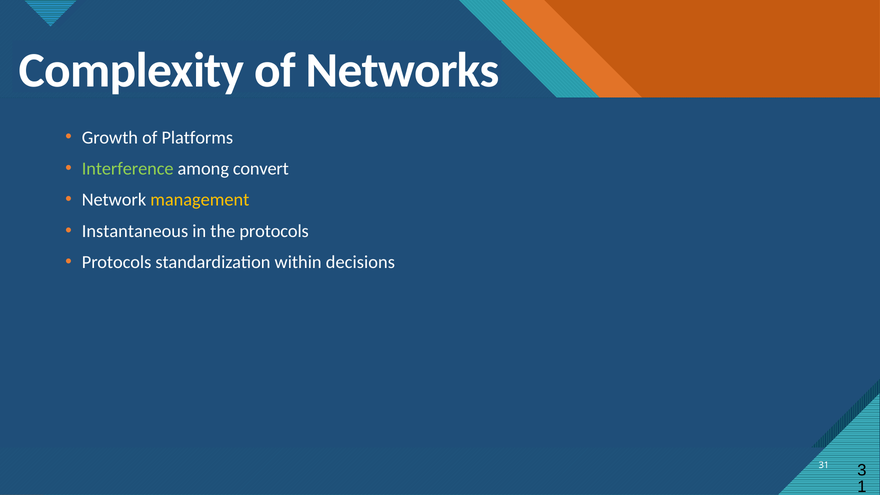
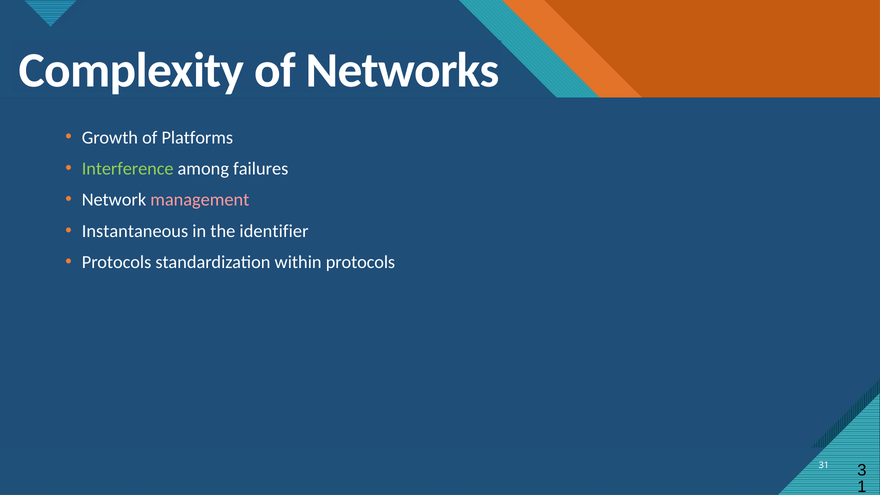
convert: convert -> failures (261, 169)
management colour: yellow -> pink (200, 200)
the protocols: protocols -> identifier (274, 231)
within decisions: decisions -> protocols (360, 262)
